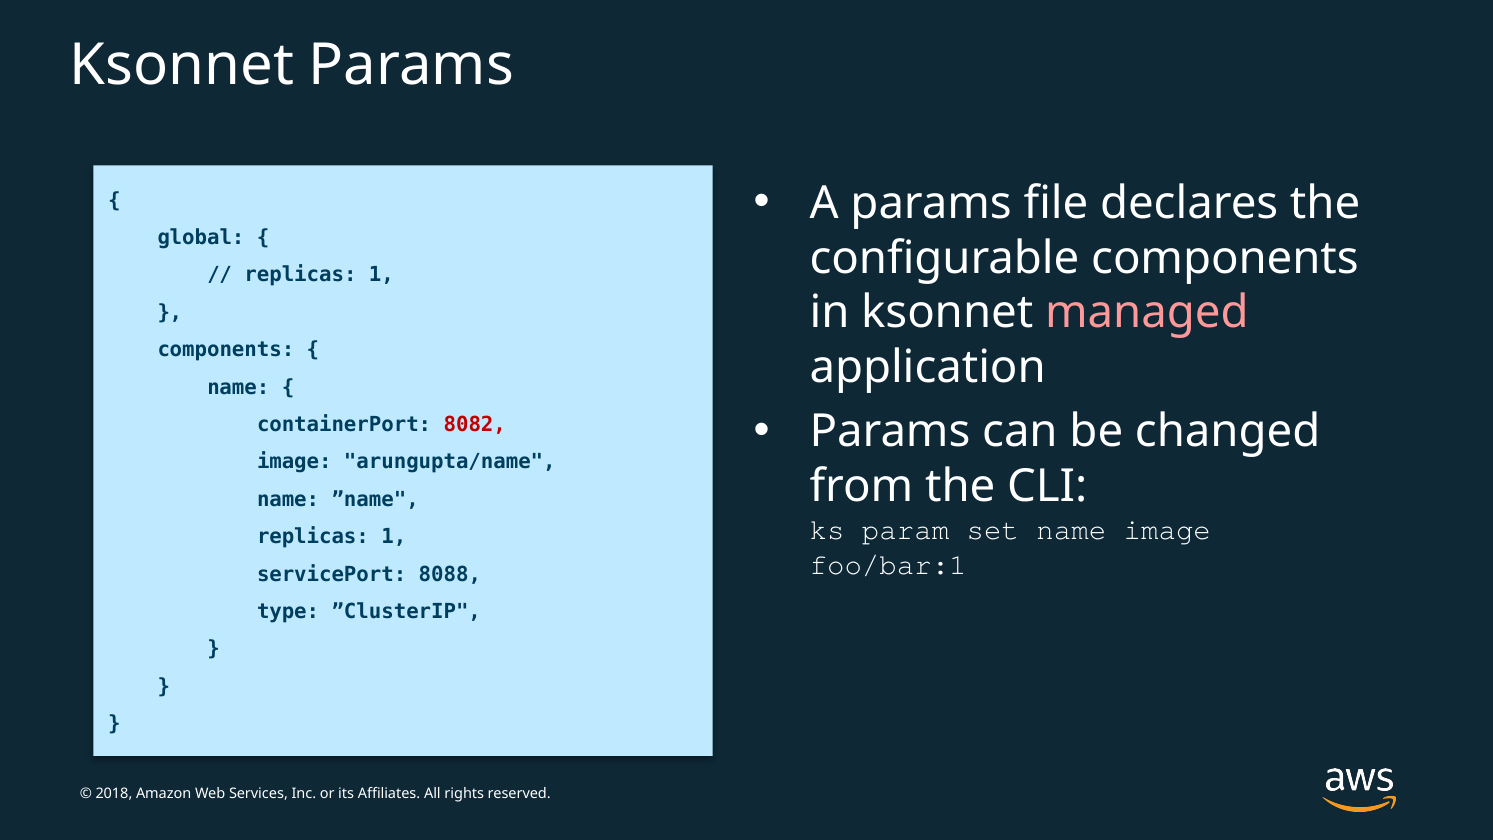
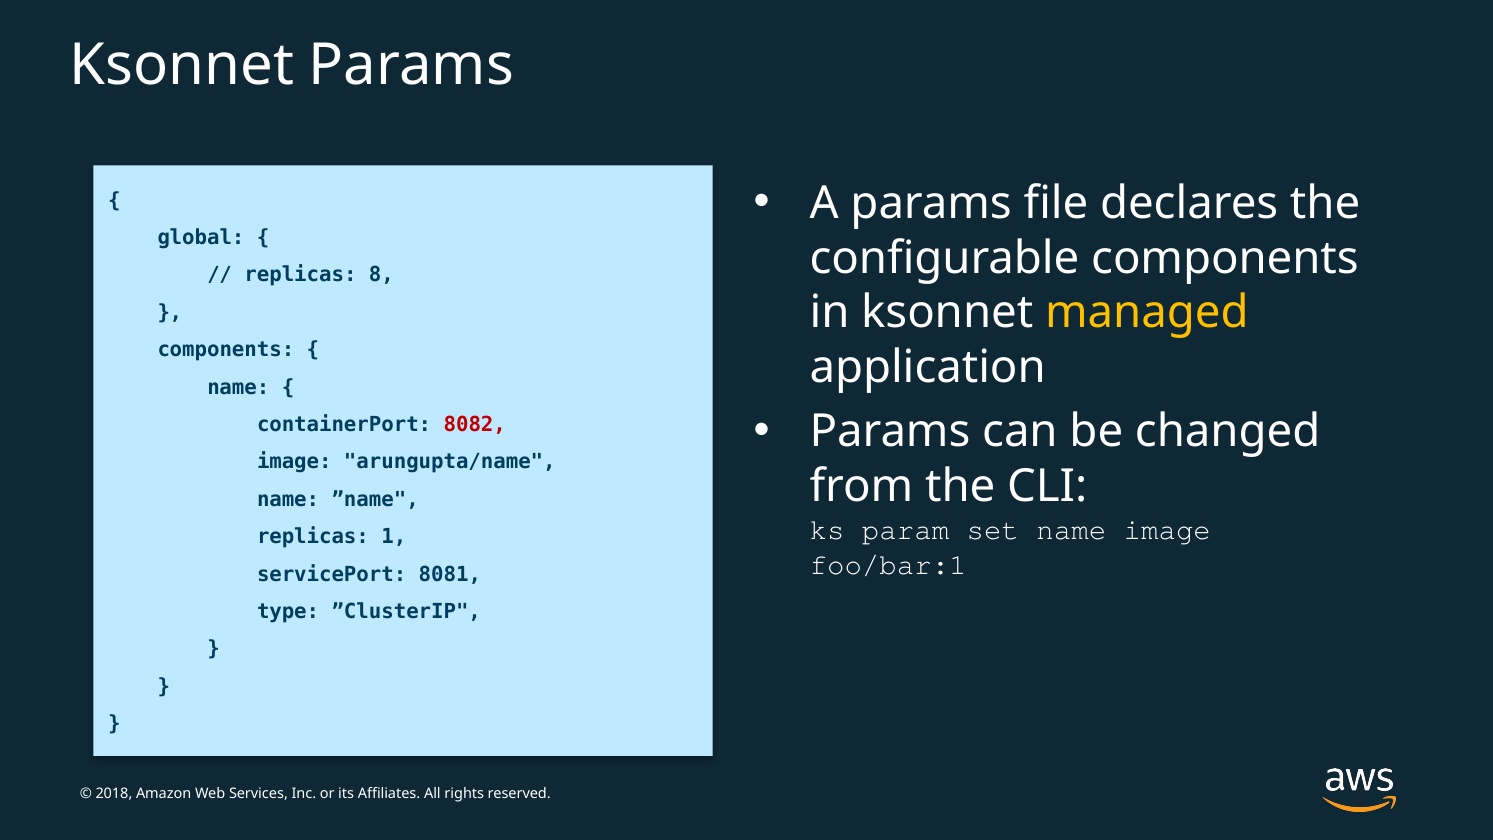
1: 1 -> 8 (381, 275)
managed colour: pink -> yellow (1147, 313)
8088: 8088 -> 8081 (450, 574)
